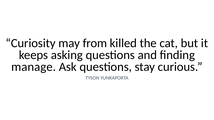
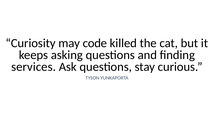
from: from -> code (95, 43)
manage: manage -> services (34, 67)
